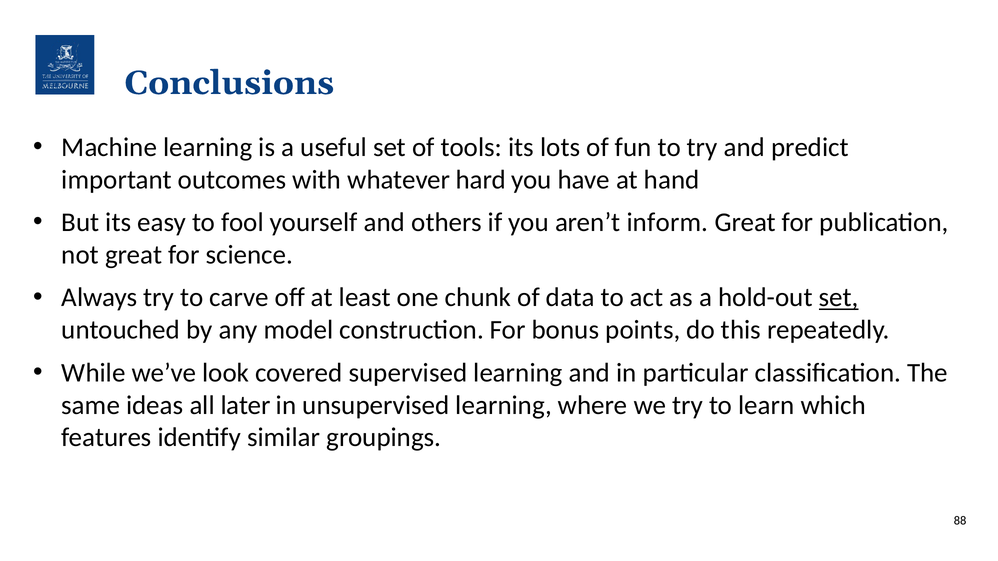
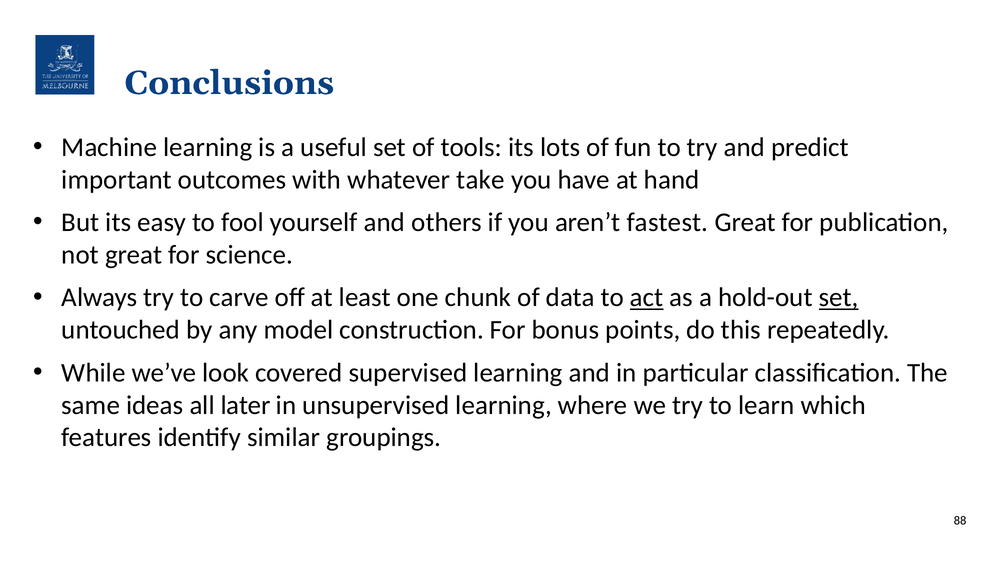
hard: hard -> take (481, 180)
inform: inform -> fastest (667, 223)
act underline: none -> present (647, 298)
